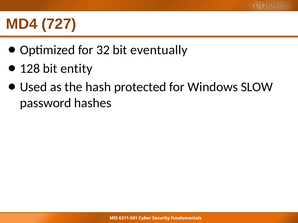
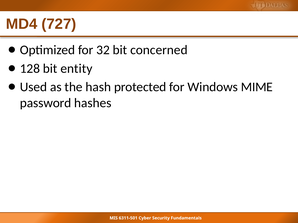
eventually: eventually -> concerned (159, 50)
SLOW: SLOW -> MIME (257, 87)
